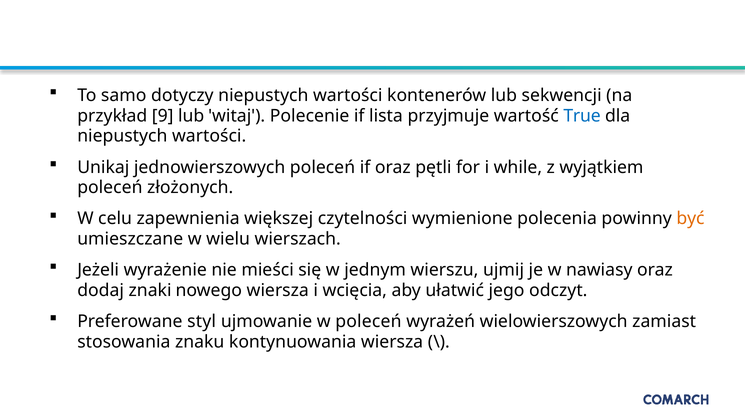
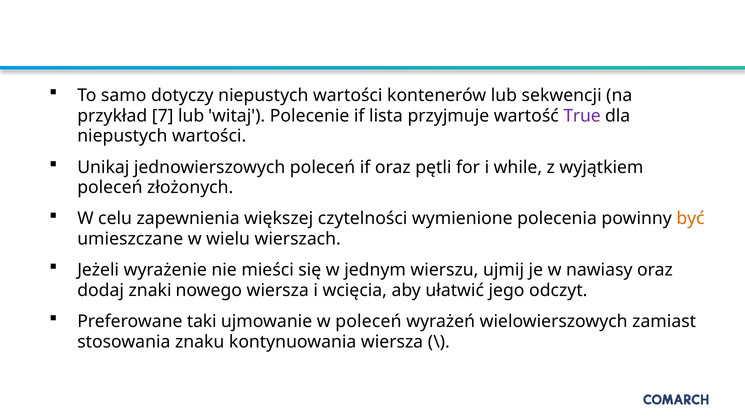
9: 9 -> 7 (163, 116)
True colour: blue -> purple (582, 116)
styl: styl -> taki (202, 322)
